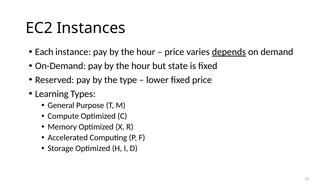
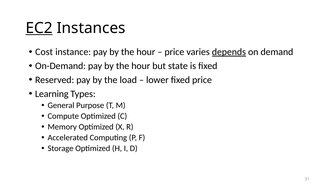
EC2 underline: none -> present (39, 28)
Each: Each -> Cost (44, 52)
type: type -> load (128, 80)
